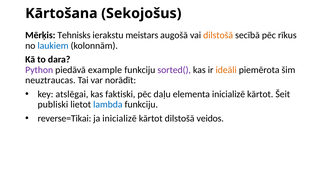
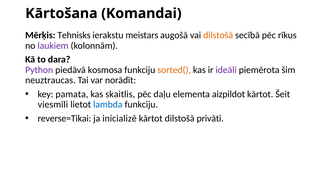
Sekojošus: Sekojošus -> Komandai (141, 13)
laukiem colour: blue -> purple (53, 46)
example: example -> kosmosa (105, 70)
sorted( colour: purple -> orange (174, 70)
ideāli colour: orange -> purple (226, 70)
atslēgai: atslēgai -> pamata (72, 94)
faktiski: faktiski -> skaitlis (120, 94)
elementa inicializē: inicializē -> aizpildot (229, 94)
publiski: publiski -> viesmīli (53, 105)
veidos: veidos -> privāti (210, 118)
